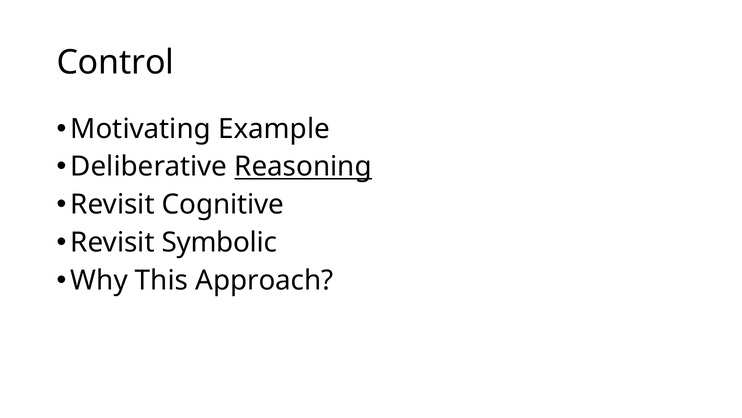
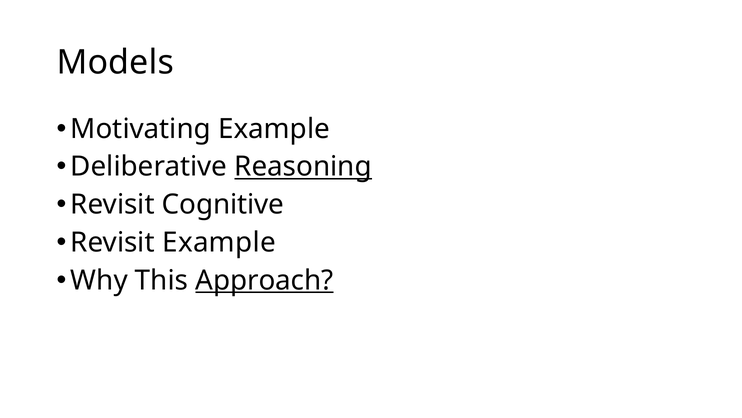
Control: Control -> Models (115, 62)
Revisit Symbolic: Symbolic -> Example (219, 242)
Approach underline: none -> present (264, 280)
